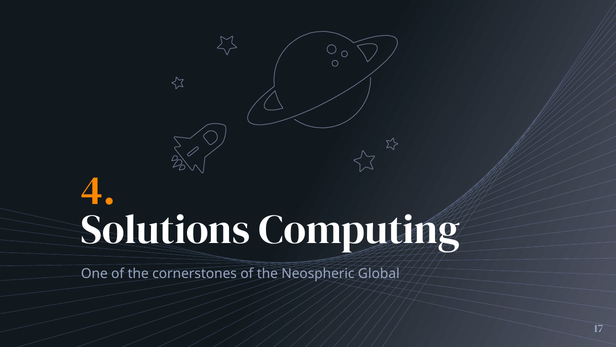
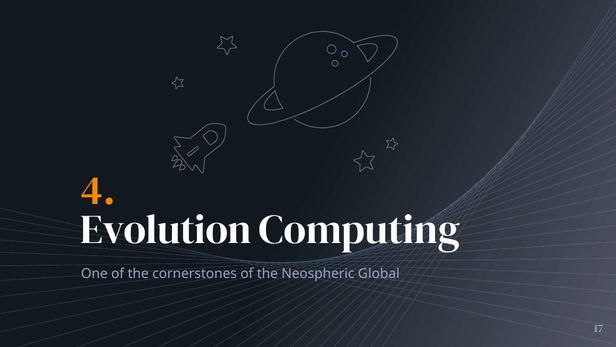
Solutions: Solutions -> Evolution (166, 230)
